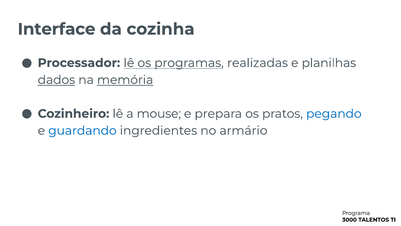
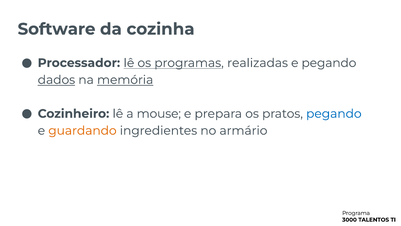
Interface: Interface -> Software (57, 29)
e planilhas: planilhas -> pegando (329, 63)
guardando colour: blue -> orange (82, 130)
